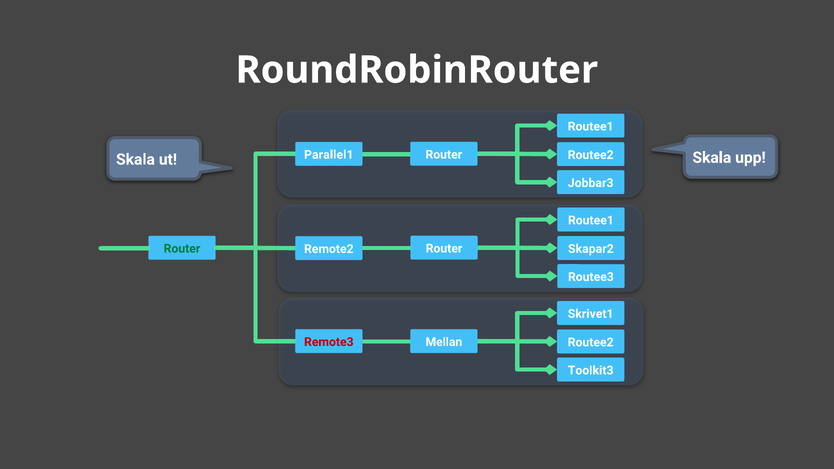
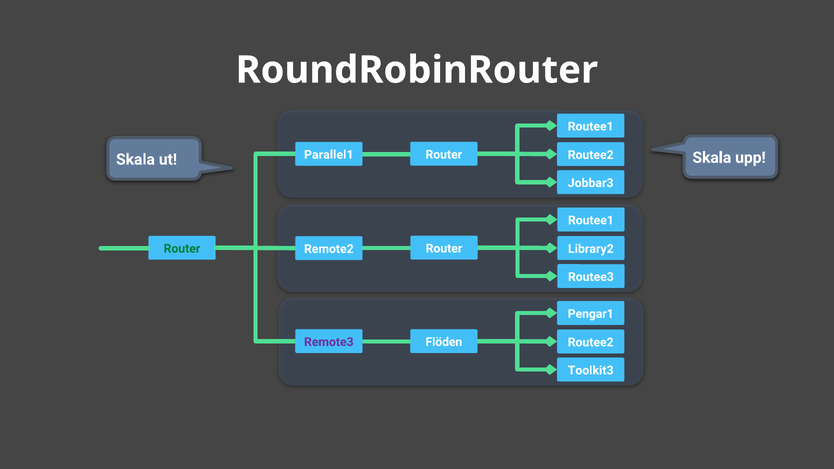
Skapar2: Skapar2 -> Library2 (591, 249)
Skrivet1: Skrivet1 -> Pengar1 (591, 314)
Remote3 colour: red -> purple (329, 342)
Mellan: Mellan -> Flöden (444, 342)
